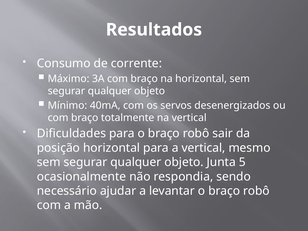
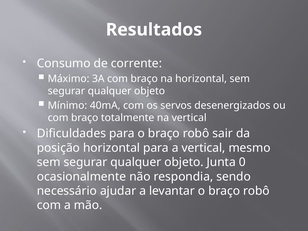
5: 5 -> 0 (242, 162)
